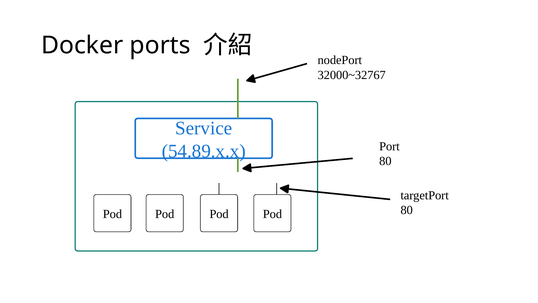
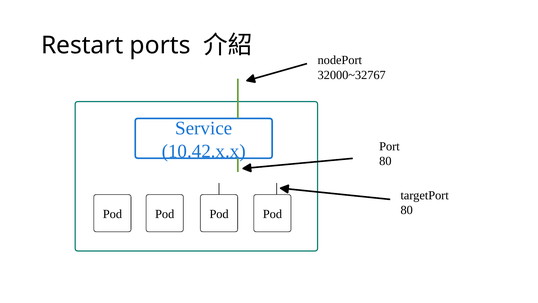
Docker: Docker -> Restart (82, 45)
54.89.x.x: 54.89.x.x -> 10.42.x.x (204, 151)
